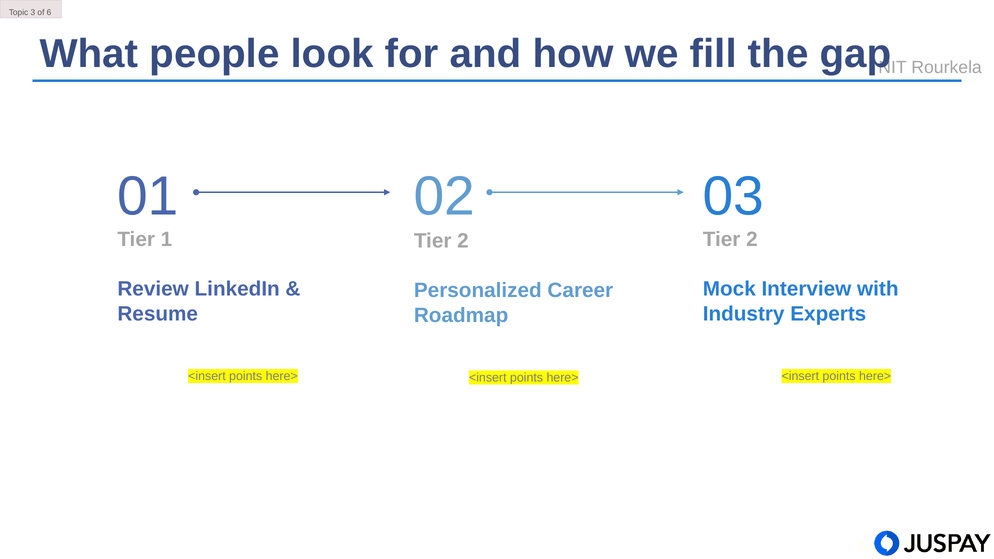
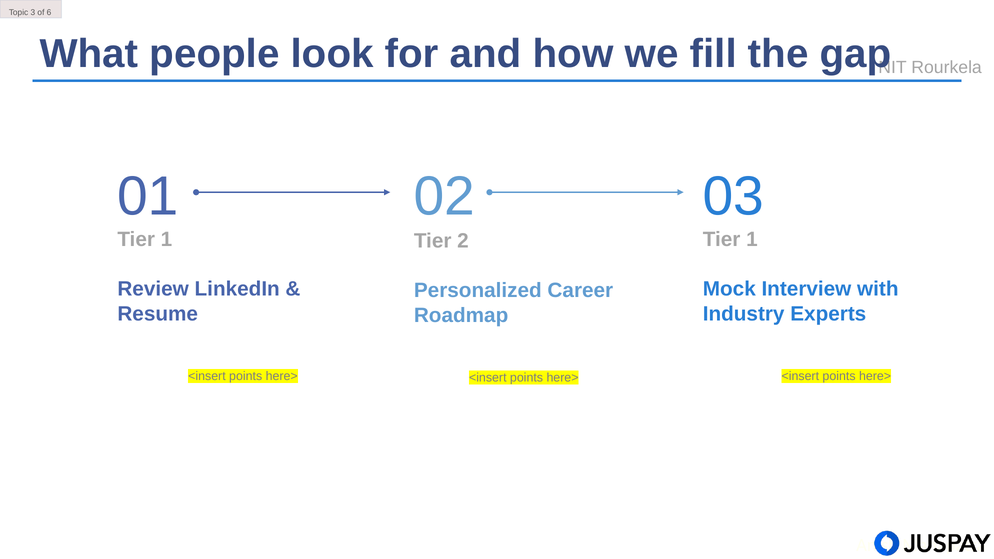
2: 2 -> 1 (752, 239)
